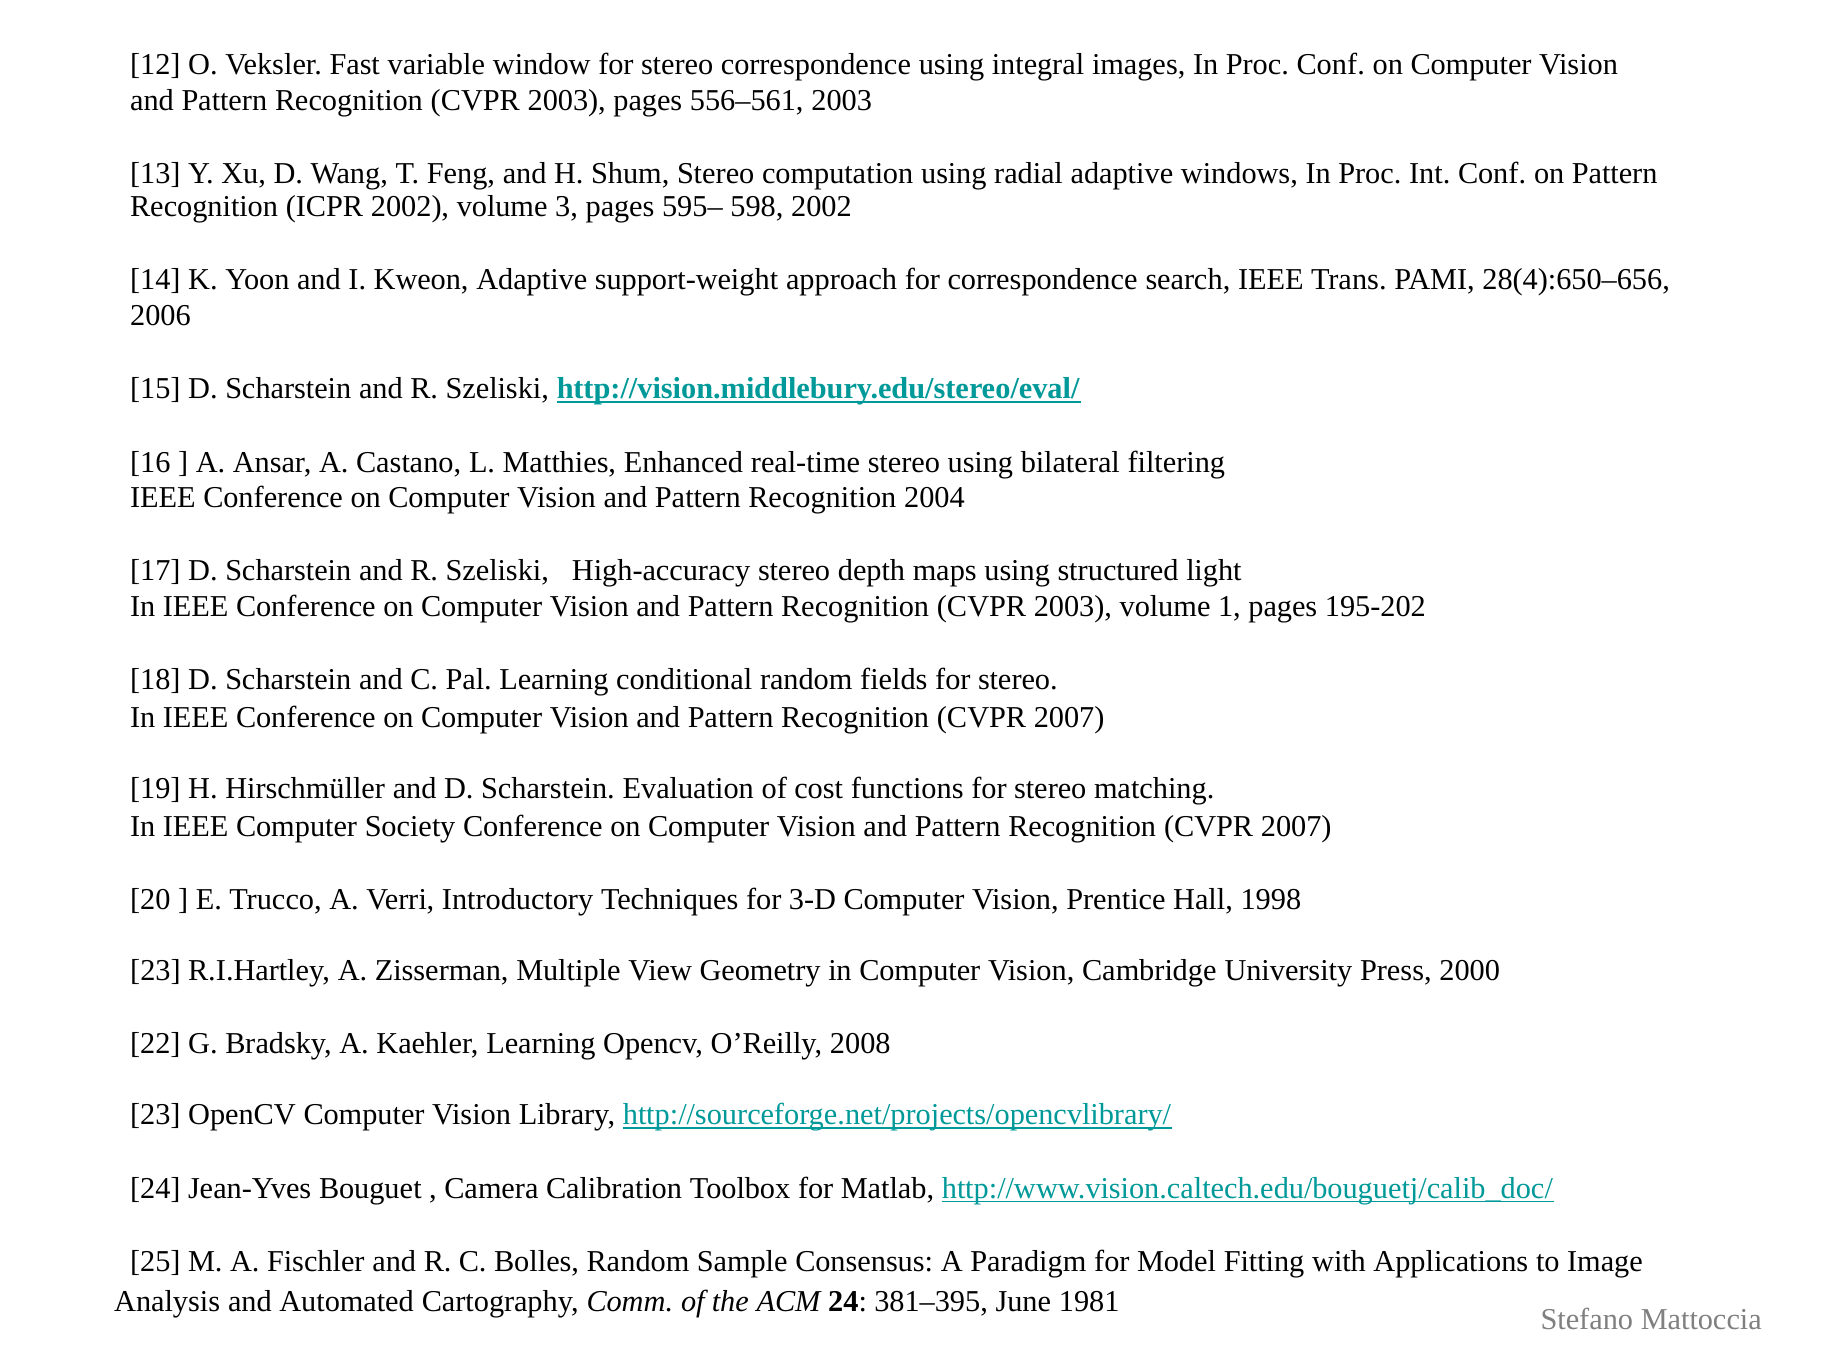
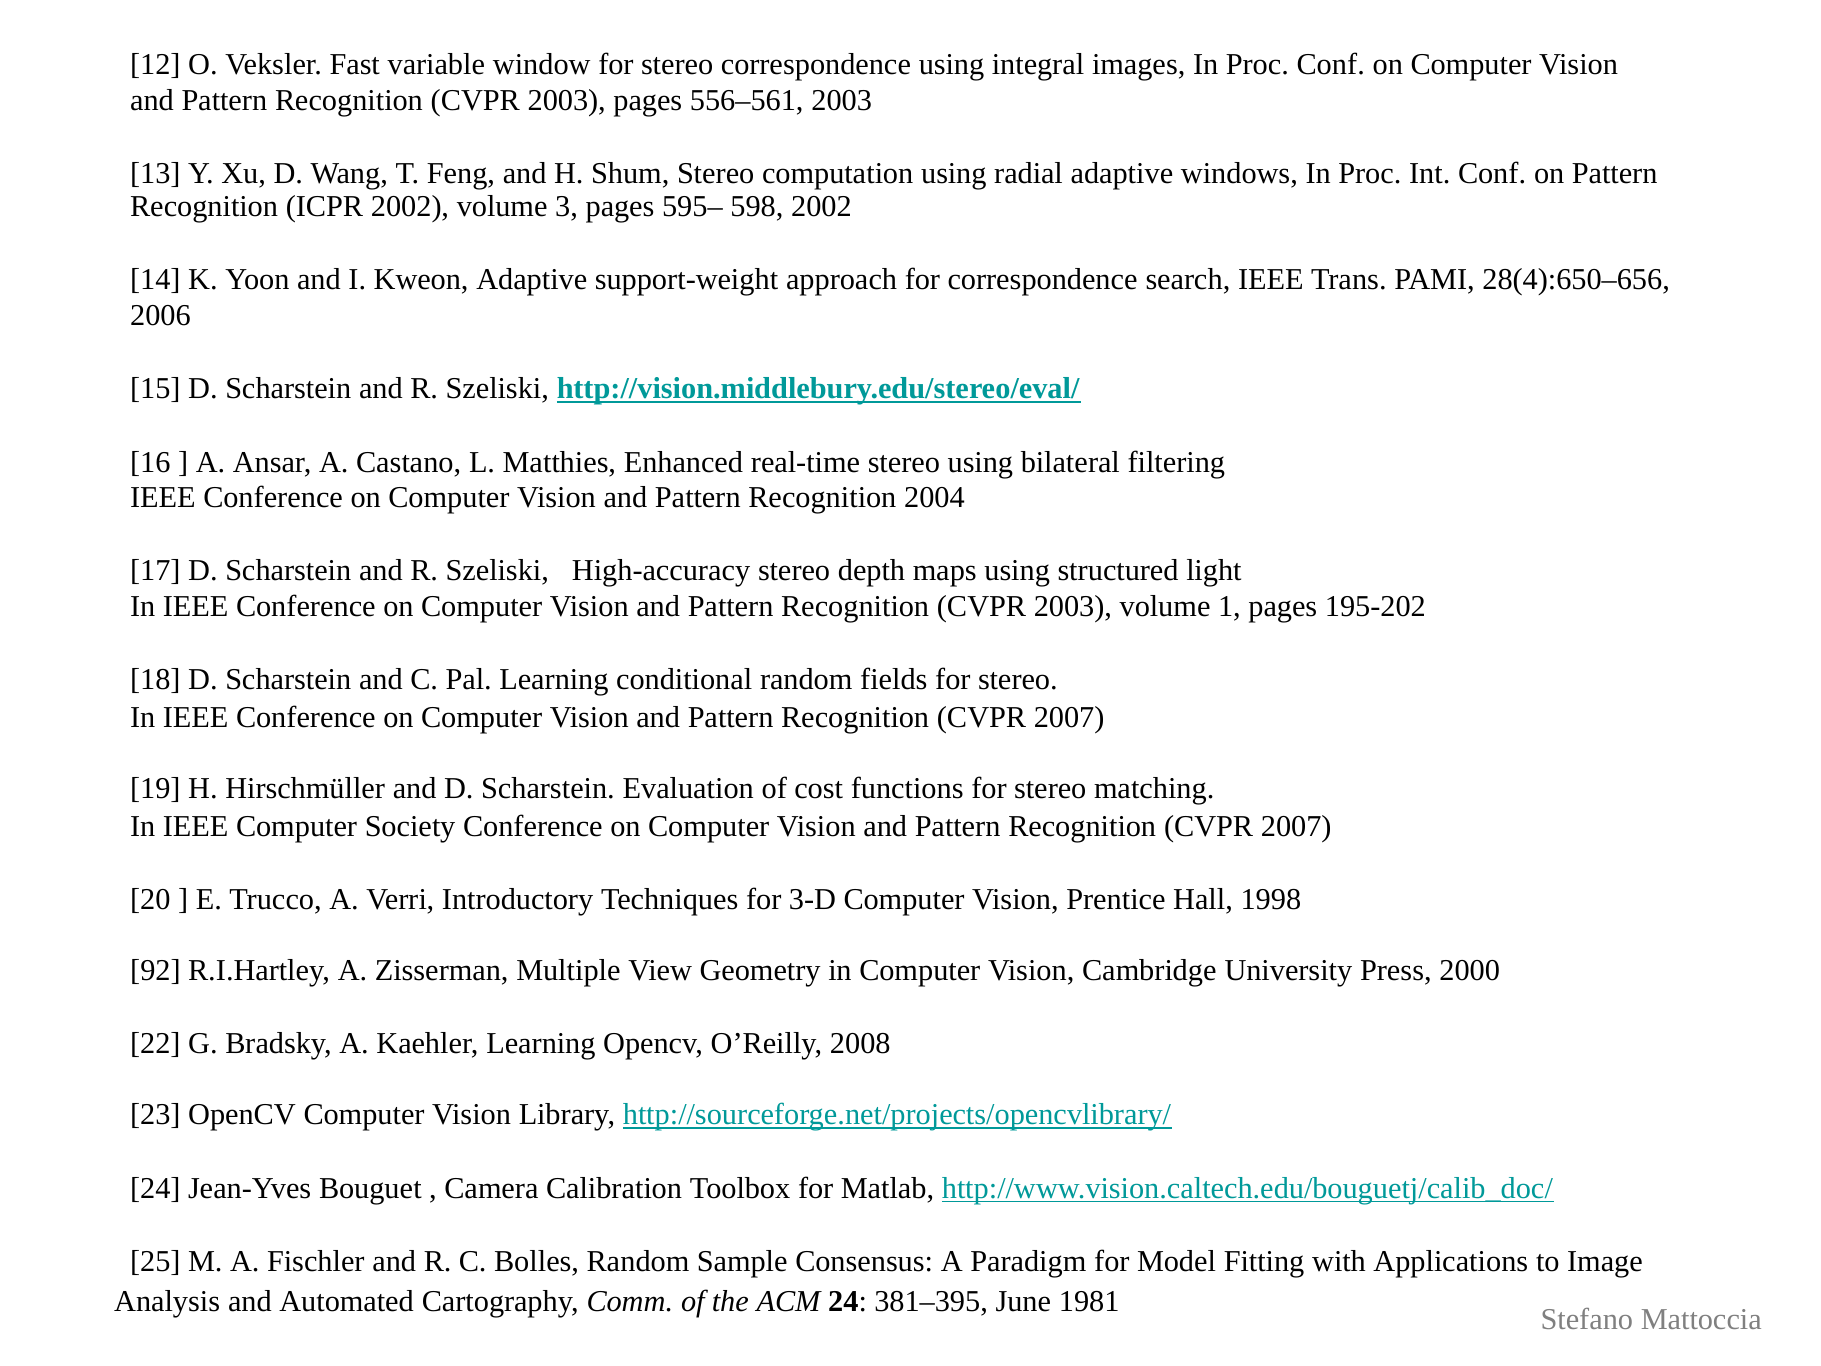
23: 23 -> 92 (155, 970)
